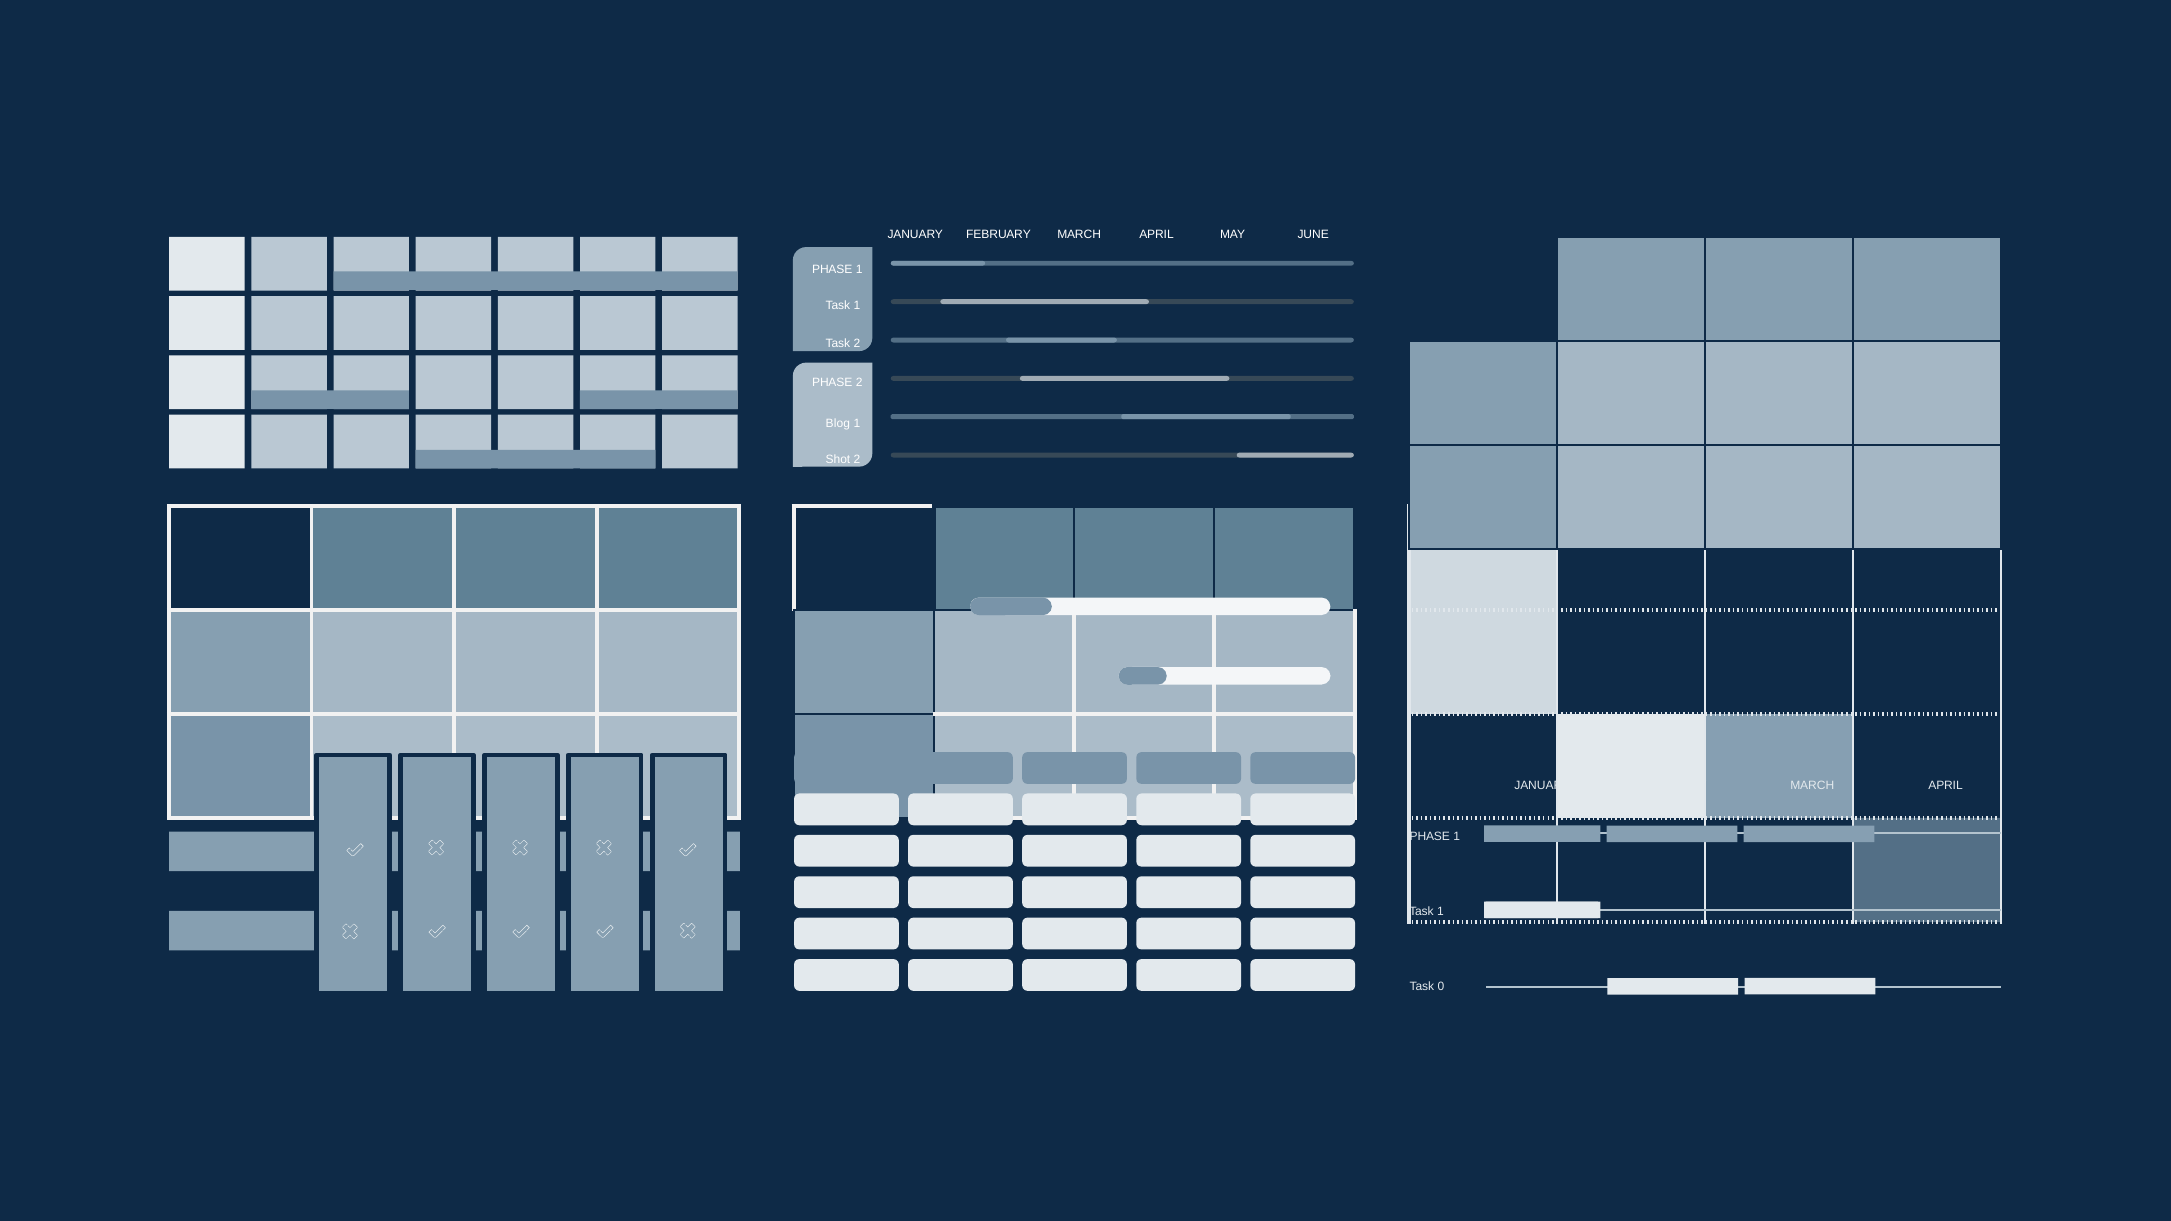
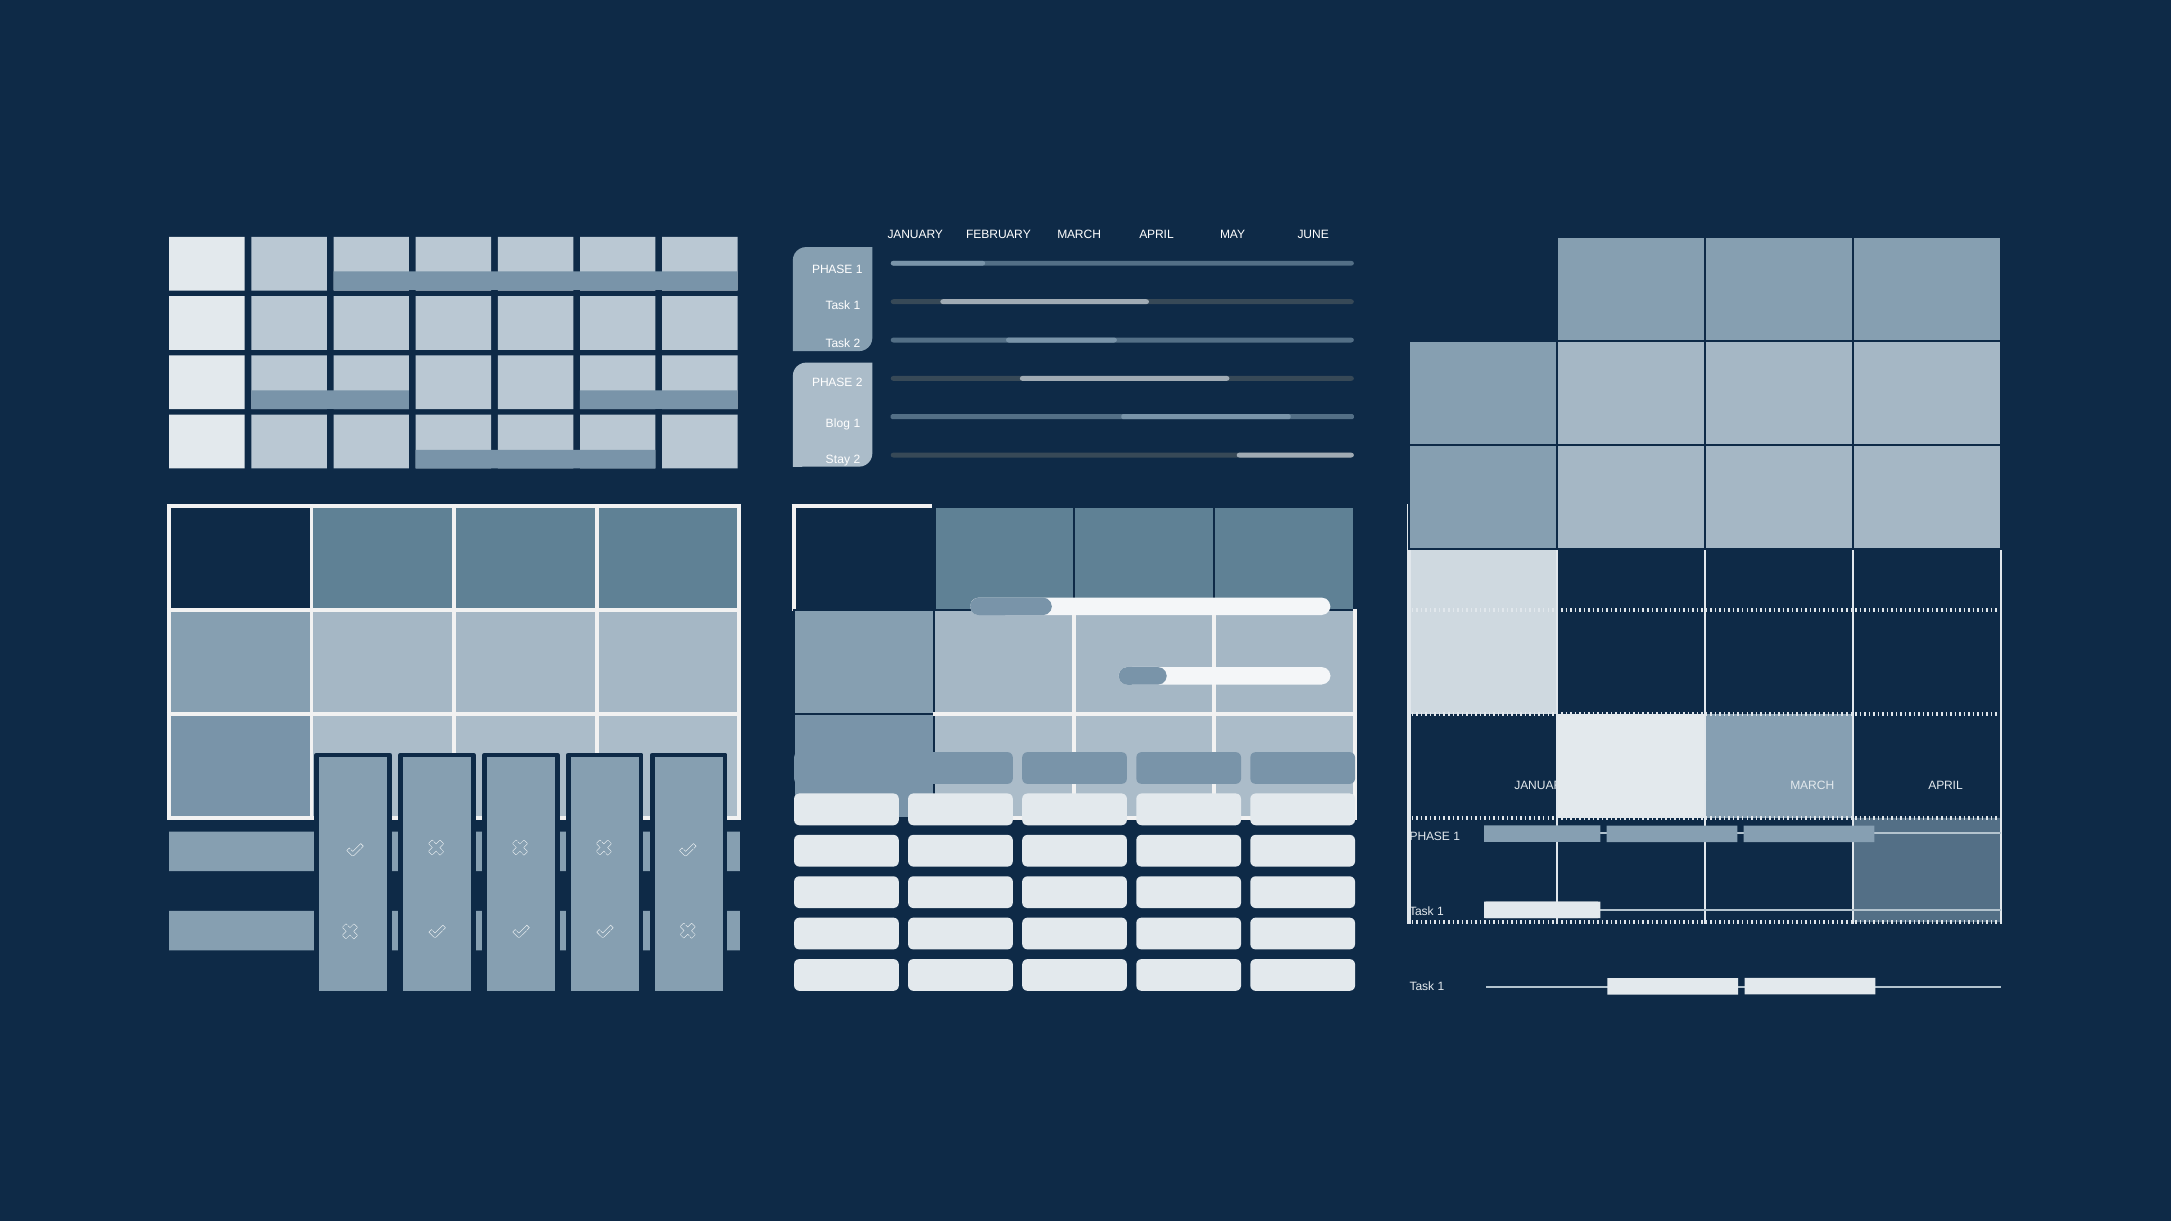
Shot: Shot -> Stay (838, 460)
0: 0 -> 1 (1441, 987)
